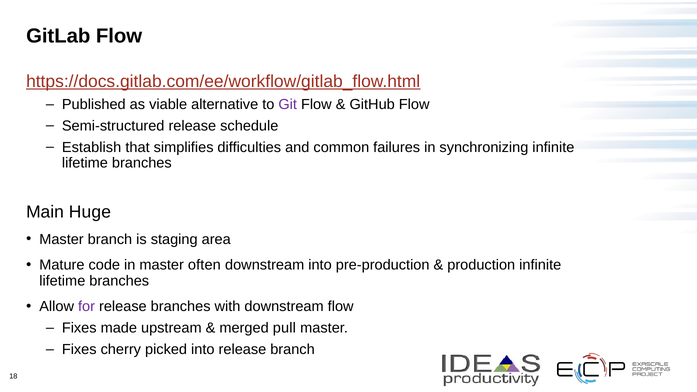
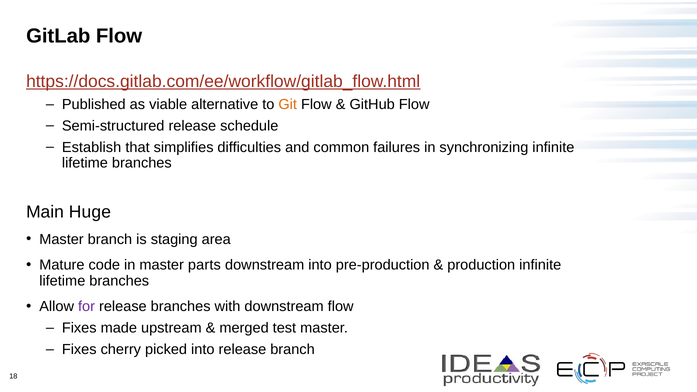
Git colour: purple -> orange (288, 104)
often: often -> parts (204, 265)
pull: pull -> test (284, 328)
